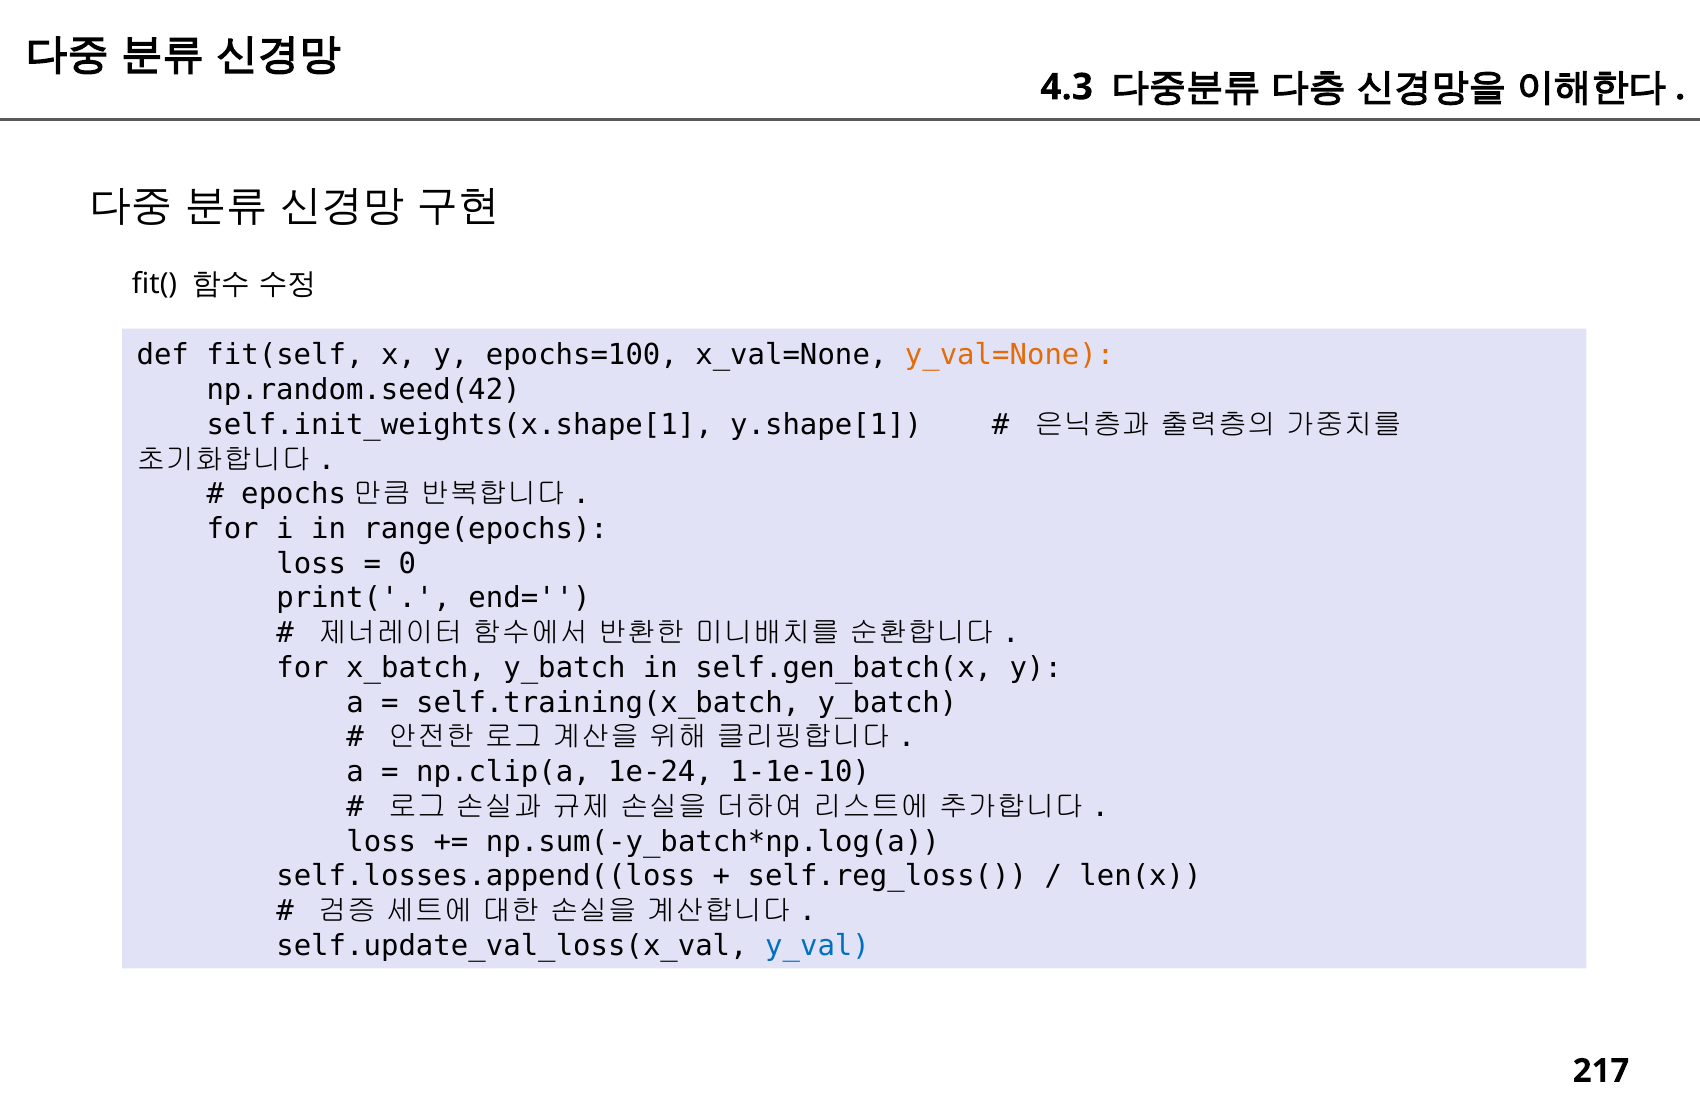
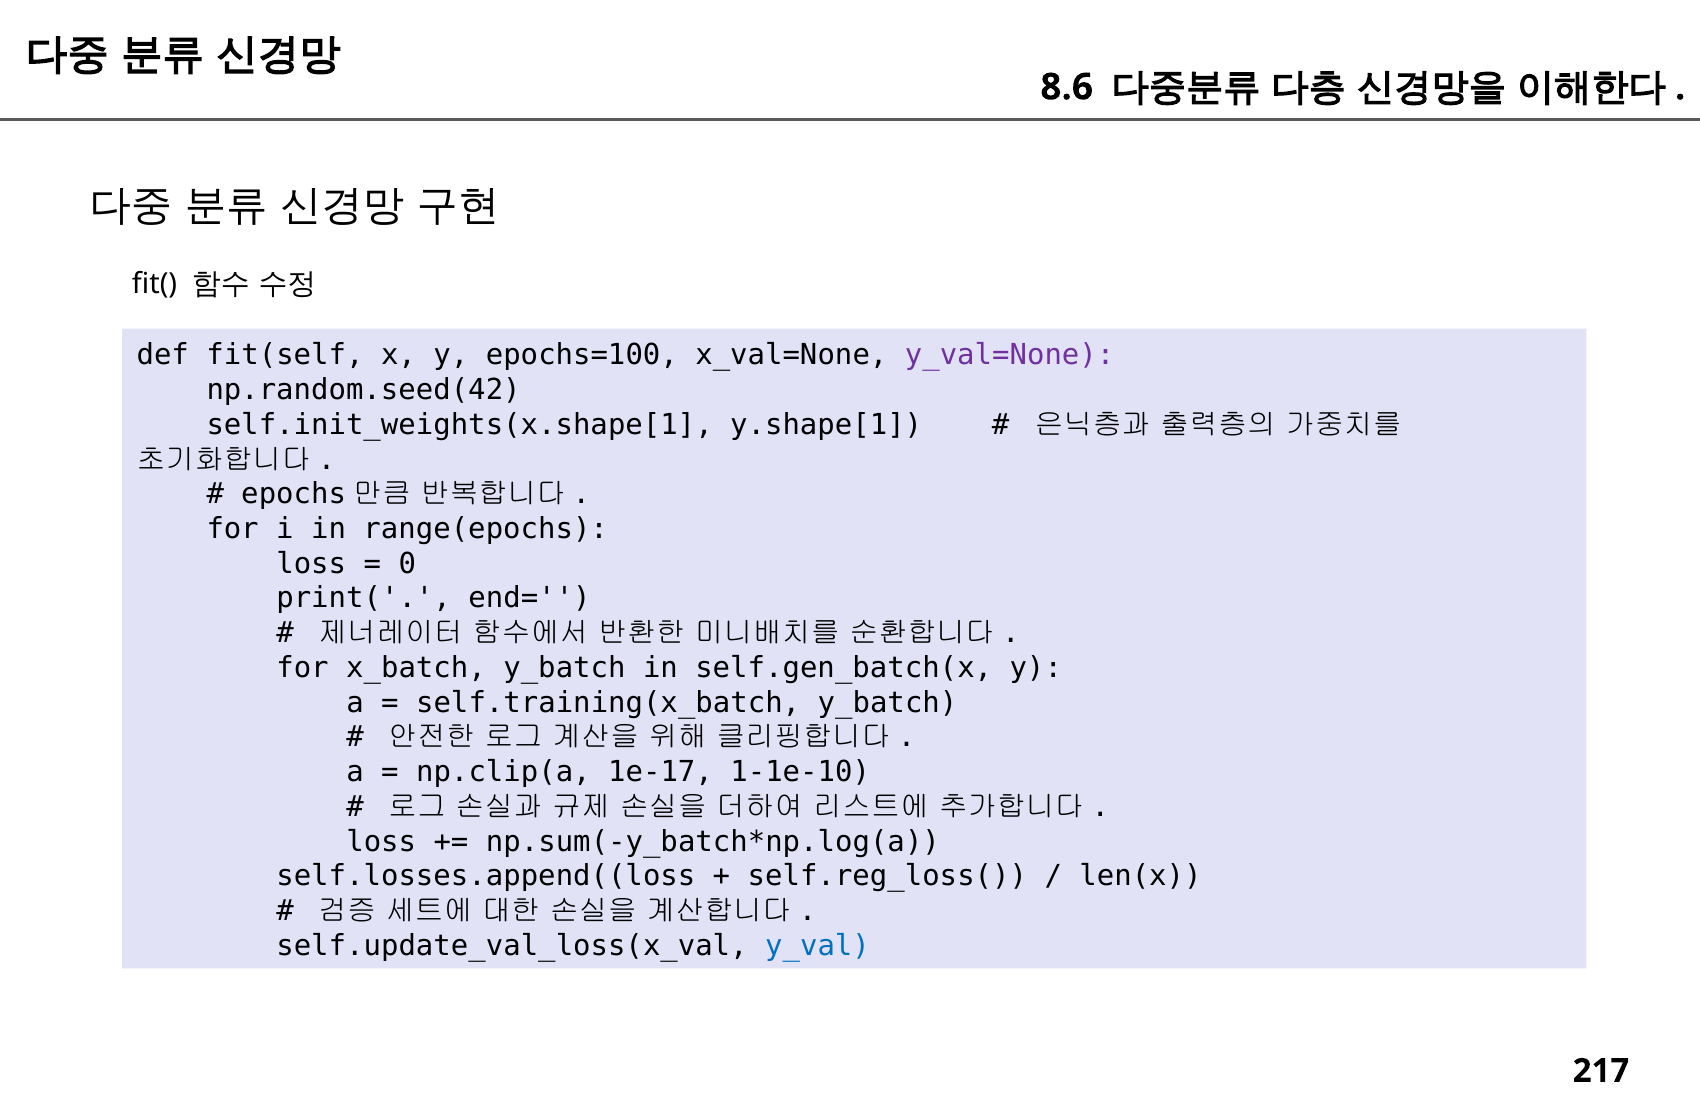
4.3: 4.3 -> 8.6 (1067, 87)
y_val=None colour: orange -> purple (1010, 355)
1e-24: 1e-24 -> 1e-17 (660, 773)
